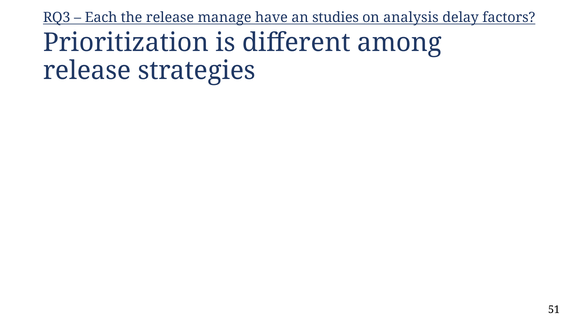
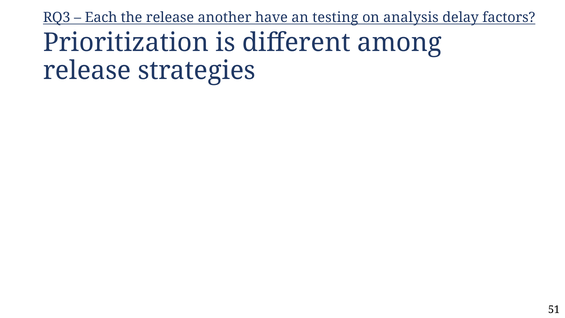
manage: manage -> another (225, 17)
studies: studies -> testing (335, 17)
